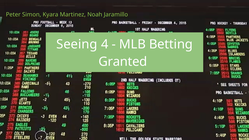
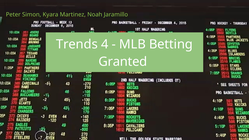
Seeing: Seeing -> Trends (77, 44)
